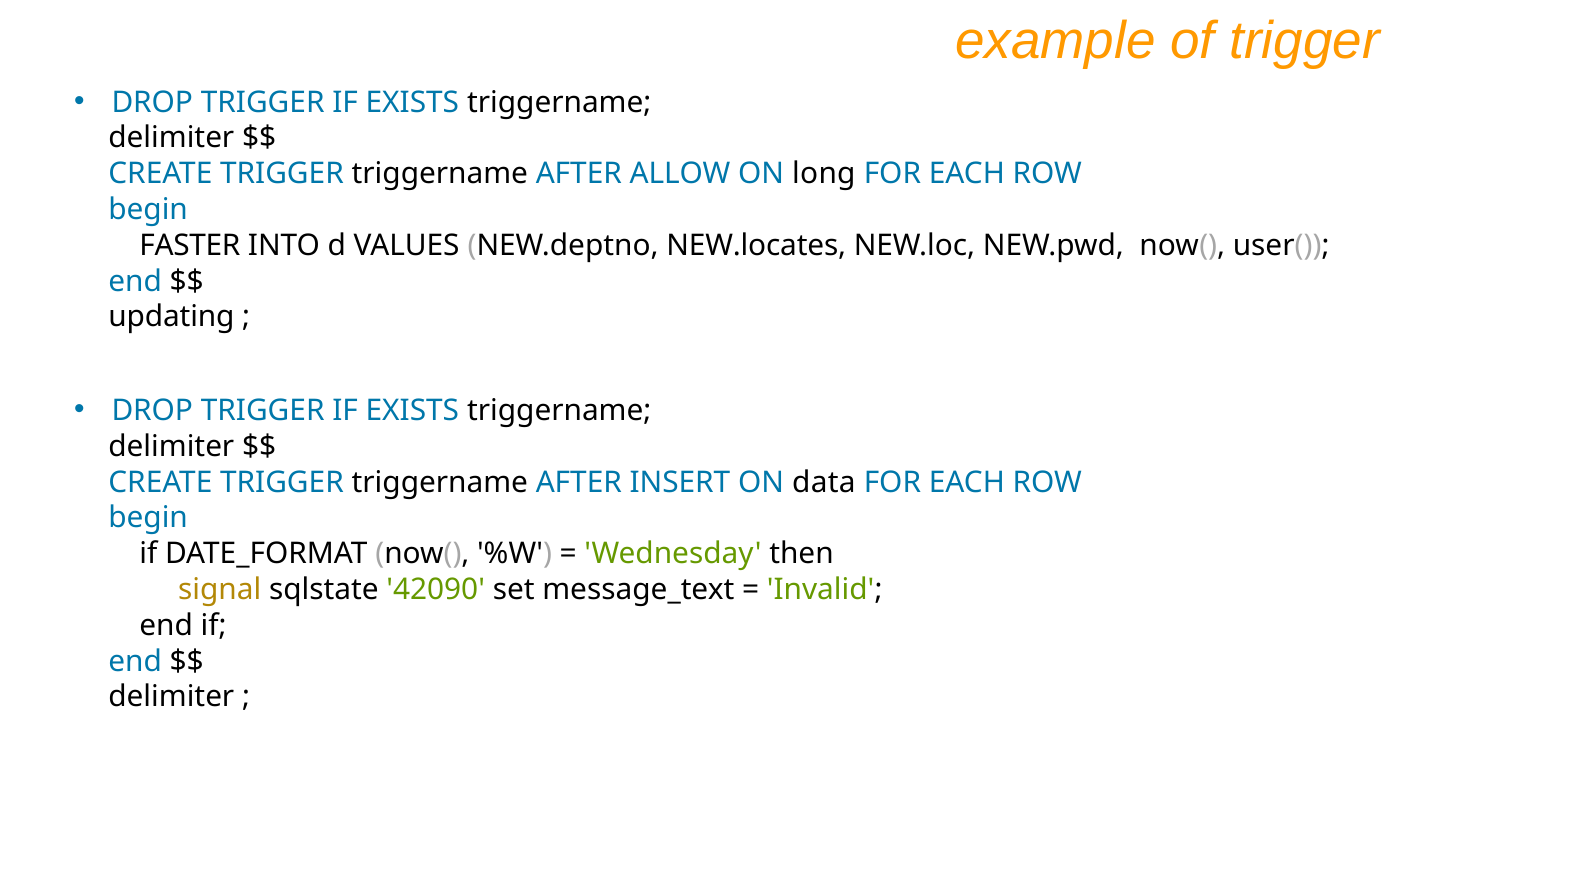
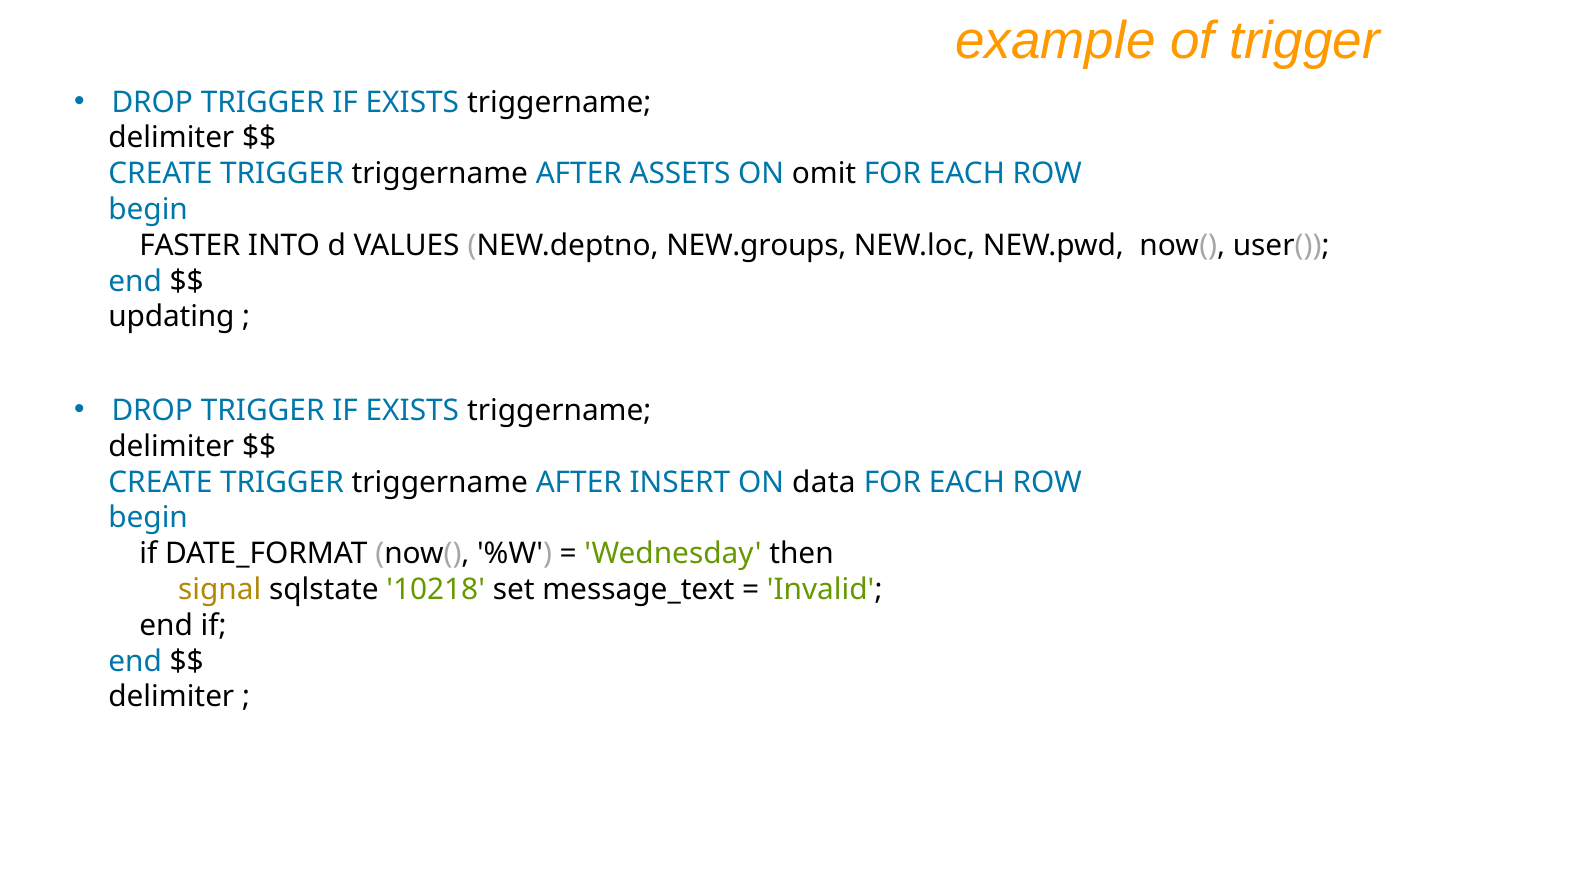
ALLOW: ALLOW -> ASSETS (680, 174)
long: long -> omit (824, 174)
NEW.locates: NEW.locates -> NEW.groups (756, 245)
42090: 42090 -> 10218 (436, 590)
